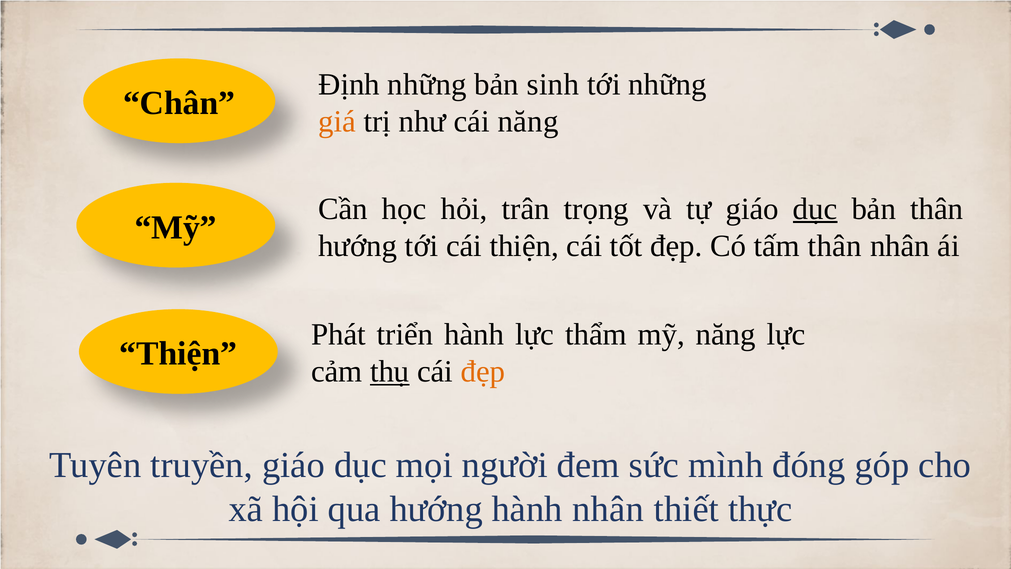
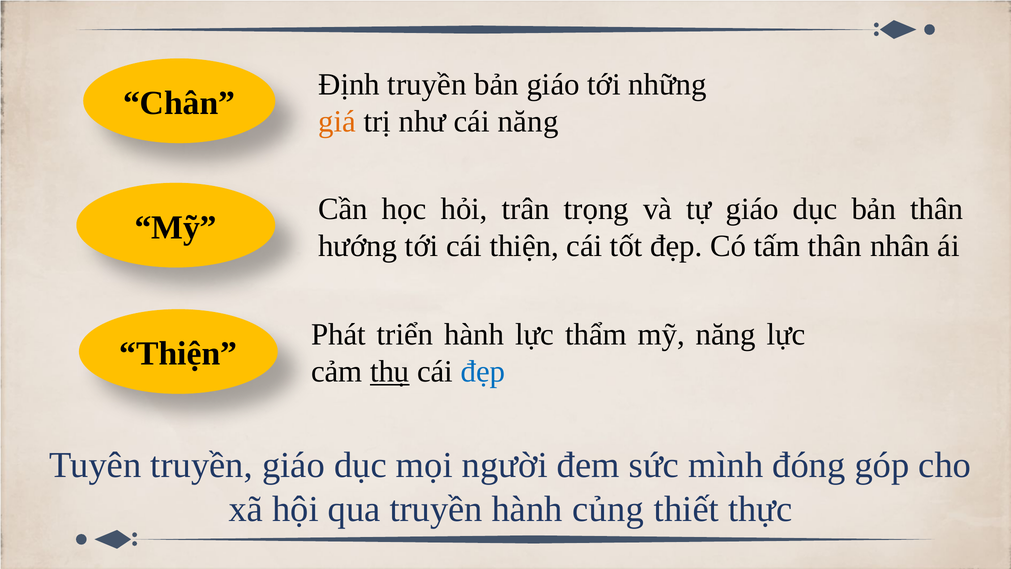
Định những: những -> truyền (427, 85)
bản sinh: sinh -> giáo (553, 85)
dục underline: present -> none (815, 209)
đẹp colour: orange -> blue (483, 371)
qua hướng: hướng -> truyền (436, 509)
hành nhân: nhân -> củng (608, 509)
